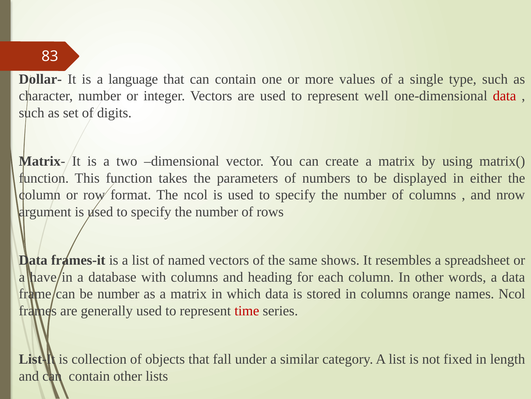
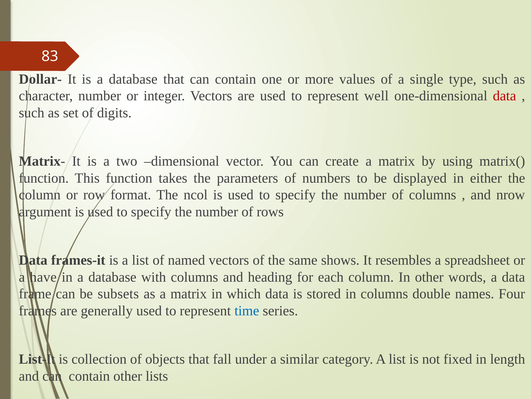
is a language: language -> database (133, 79)
be number: number -> subsets (118, 293)
orange: orange -> double (431, 293)
names Ncol: Ncol -> Four (512, 293)
time colour: red -> blue (247, 310)
